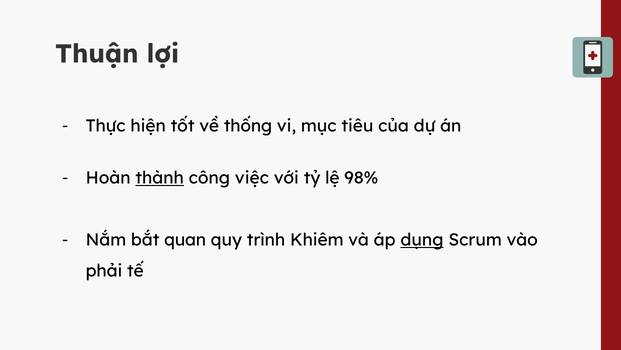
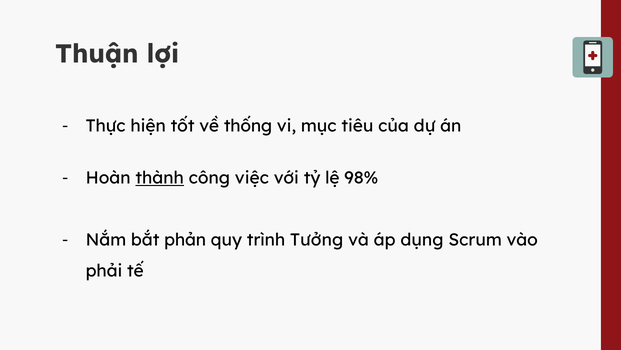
quan: quan -> phản (185, 240)
Khiêm: Khiêm -> Tưởng (317, 240)
dụng underline: present -> none (422, 240)
